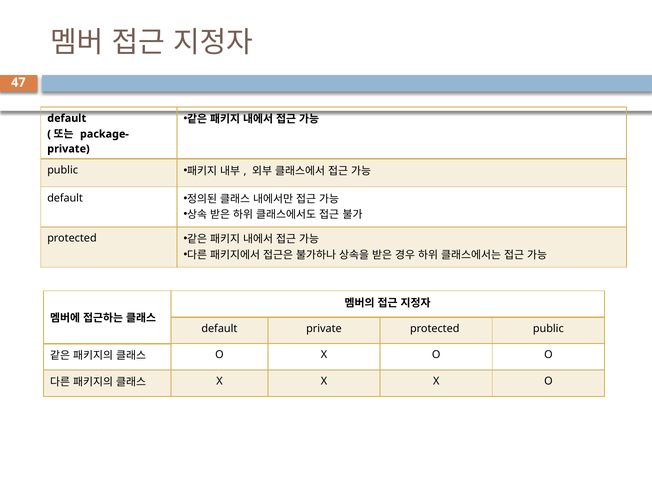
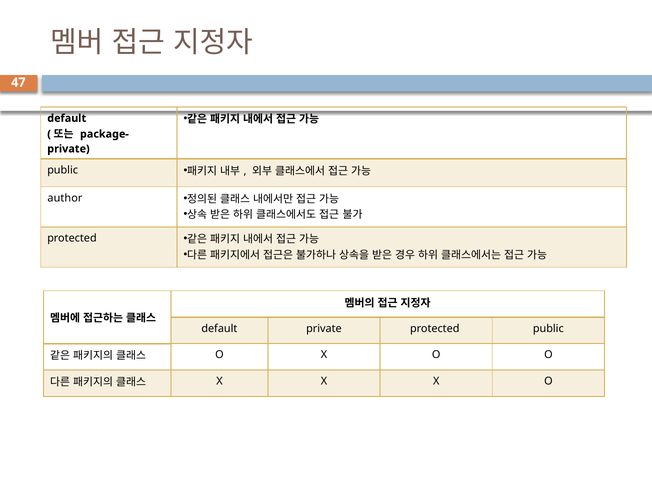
default: default -> author (65, 198)
